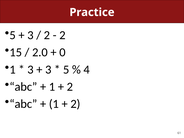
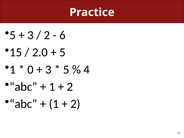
2: 2 -> 6 (62, 35)
0: 0 -> 5 (62, 52)
3: 3 -> 0 (30, 70)
